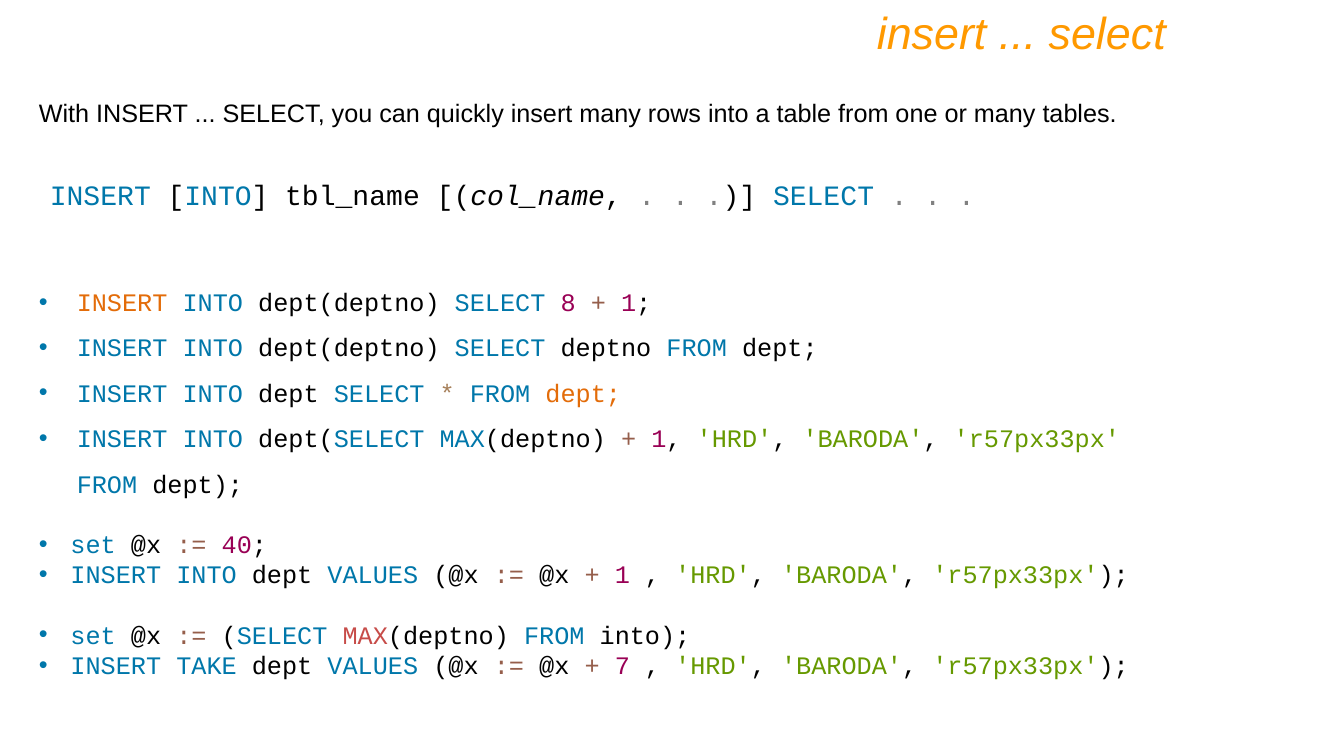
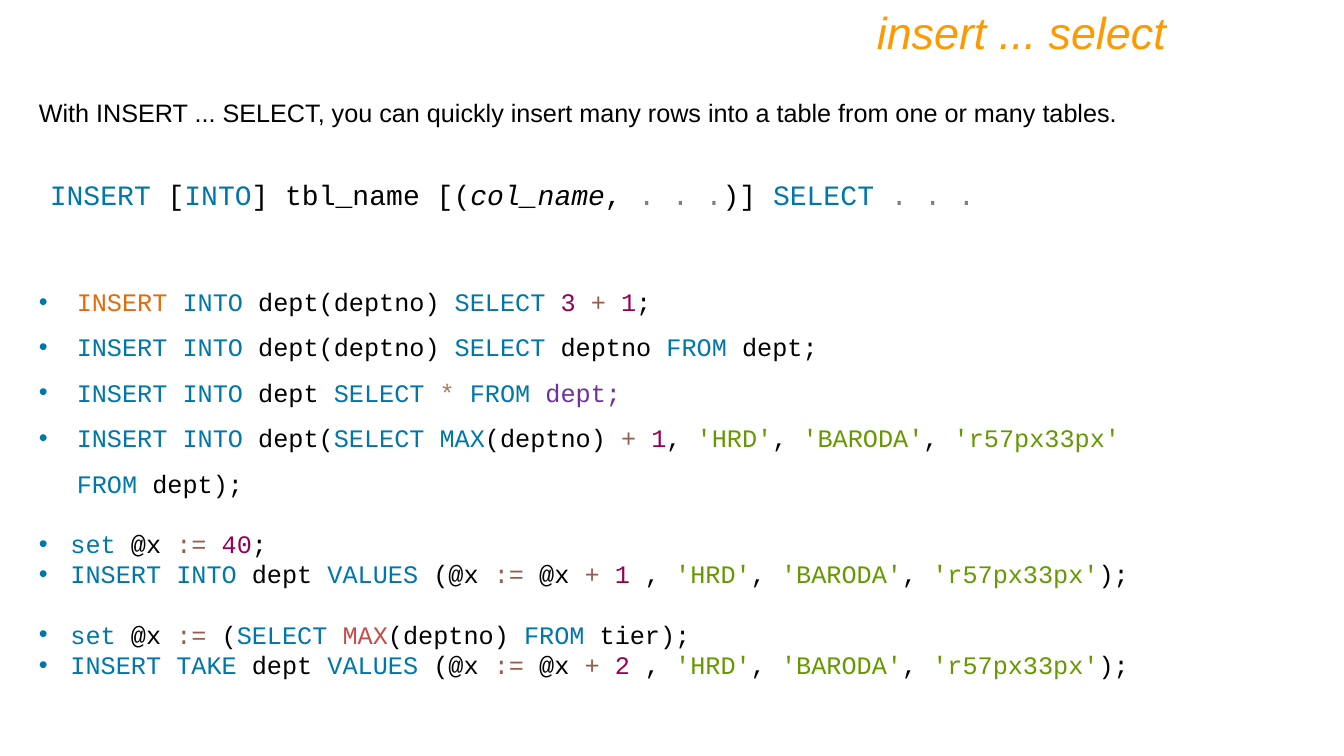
8: 8 -> 3 (568, 303)
dept colour: orange -> purple (583, 394)
FROM into: into -> tier (645, 636)
7: 7 -> 2 (622, 666)
